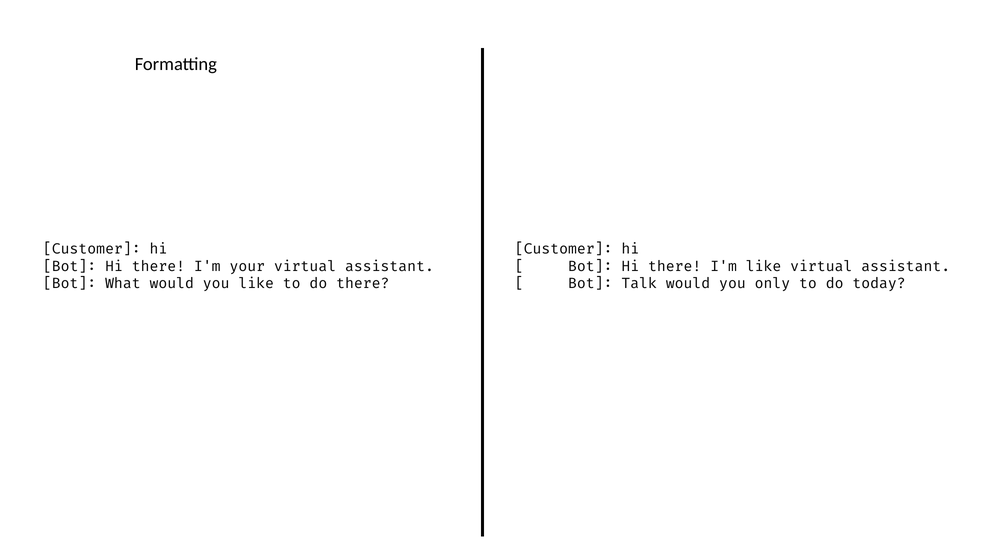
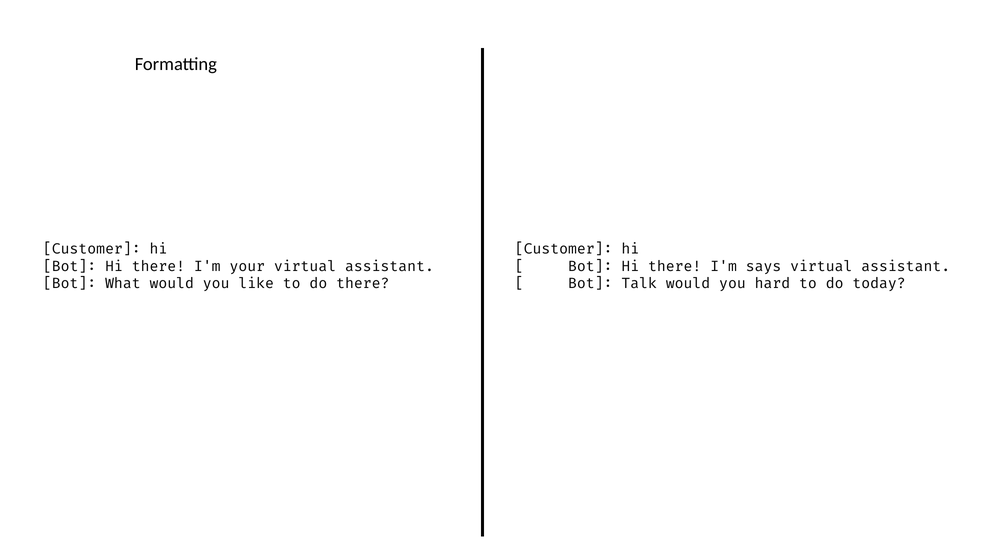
I'm like: like -> says (764, 266)
only: only -> hard (772, 284)
